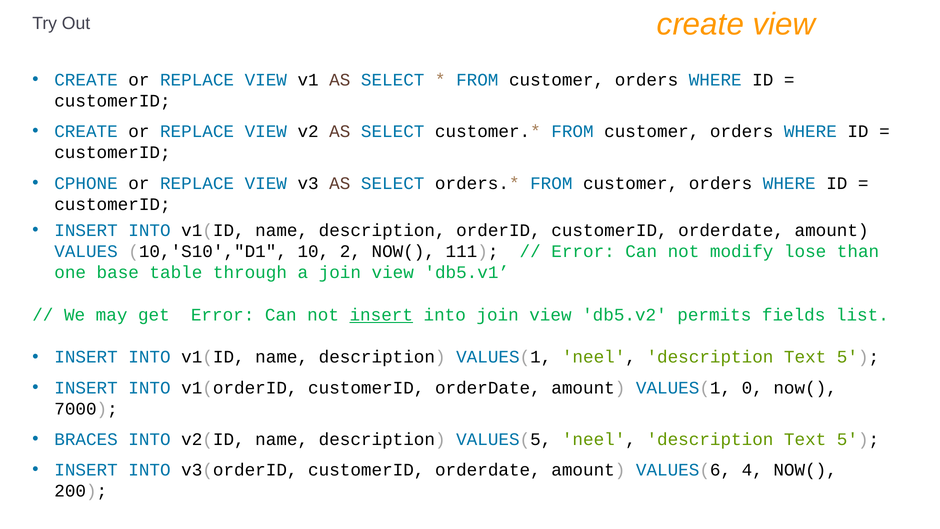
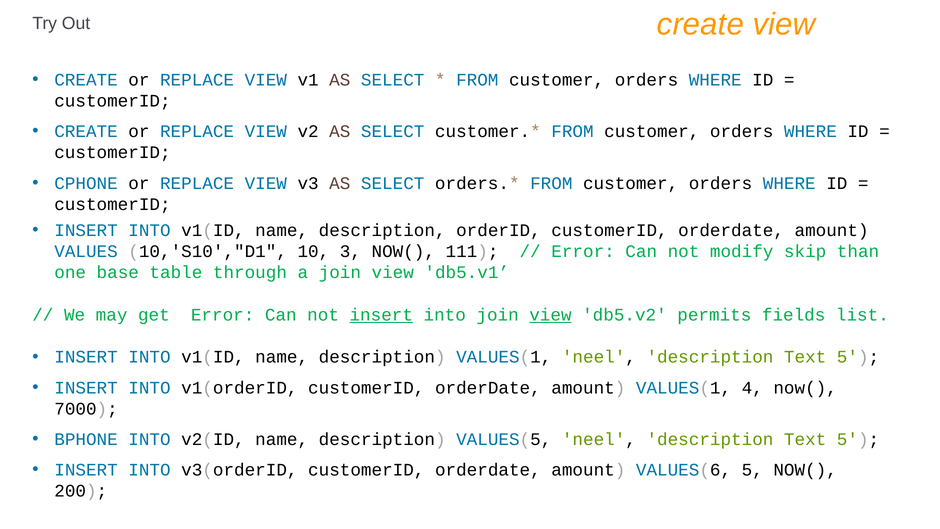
2: 2 -> 3 (350, 251)
lose: lose -> skip (805, 251)
view underline: none -> present (550, 315)
0: 0 -> 4 (752, 388)
BRACES: BRACES -> BPHONE (86, 439)
VALUES(6 4: 4 -> 5 (752, 470)
